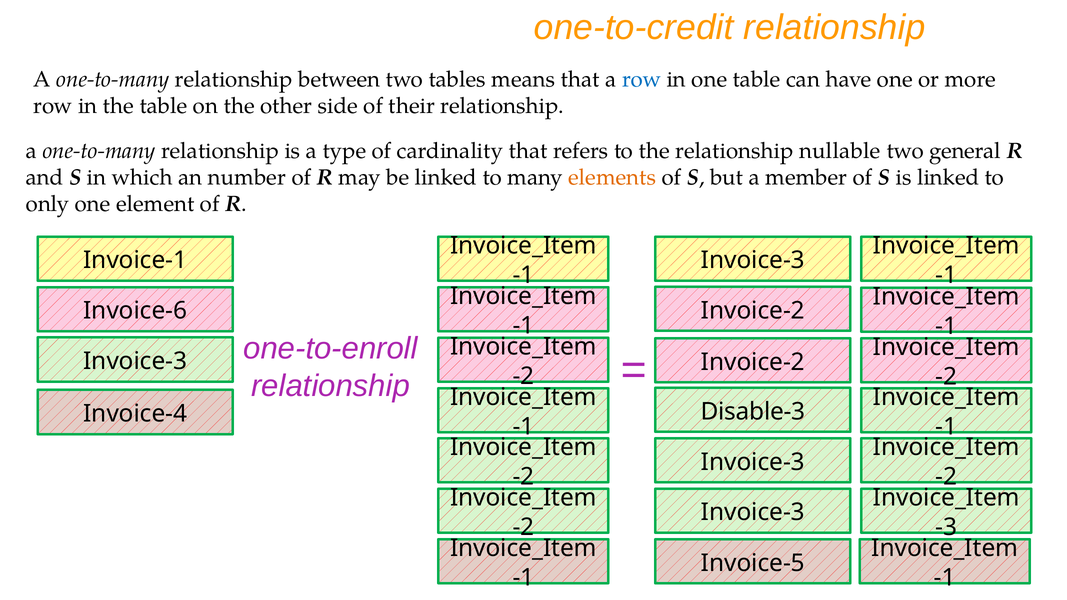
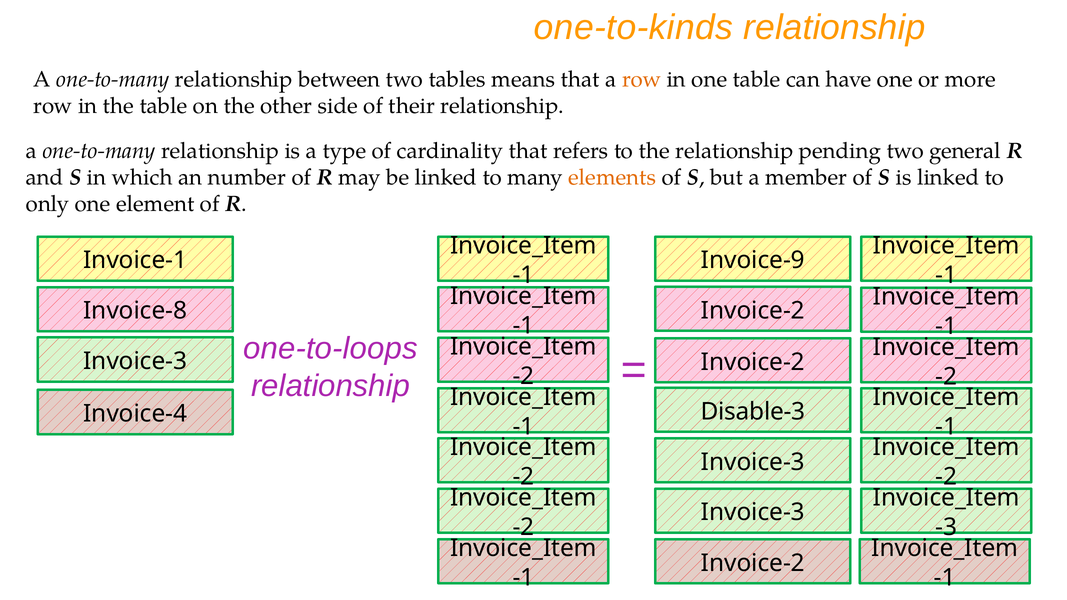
one-to-credit: one-to-credit -> one-to-kinds (634, 28)
row colour: blue -> orange (642, 79)
nullable: nullable -> pending (840, 151)
Invoice-3: Invoice-3 -> Invoice-9 (753, 260)
Invoice-6: Invoice-6 -> Invoice-8 (135, 311)
one-to-enroll: one-to-enroll -> one-to-loops (330, 349)
Invoice-5: Invoice-5 -> Invoice-2 (753, 563)
